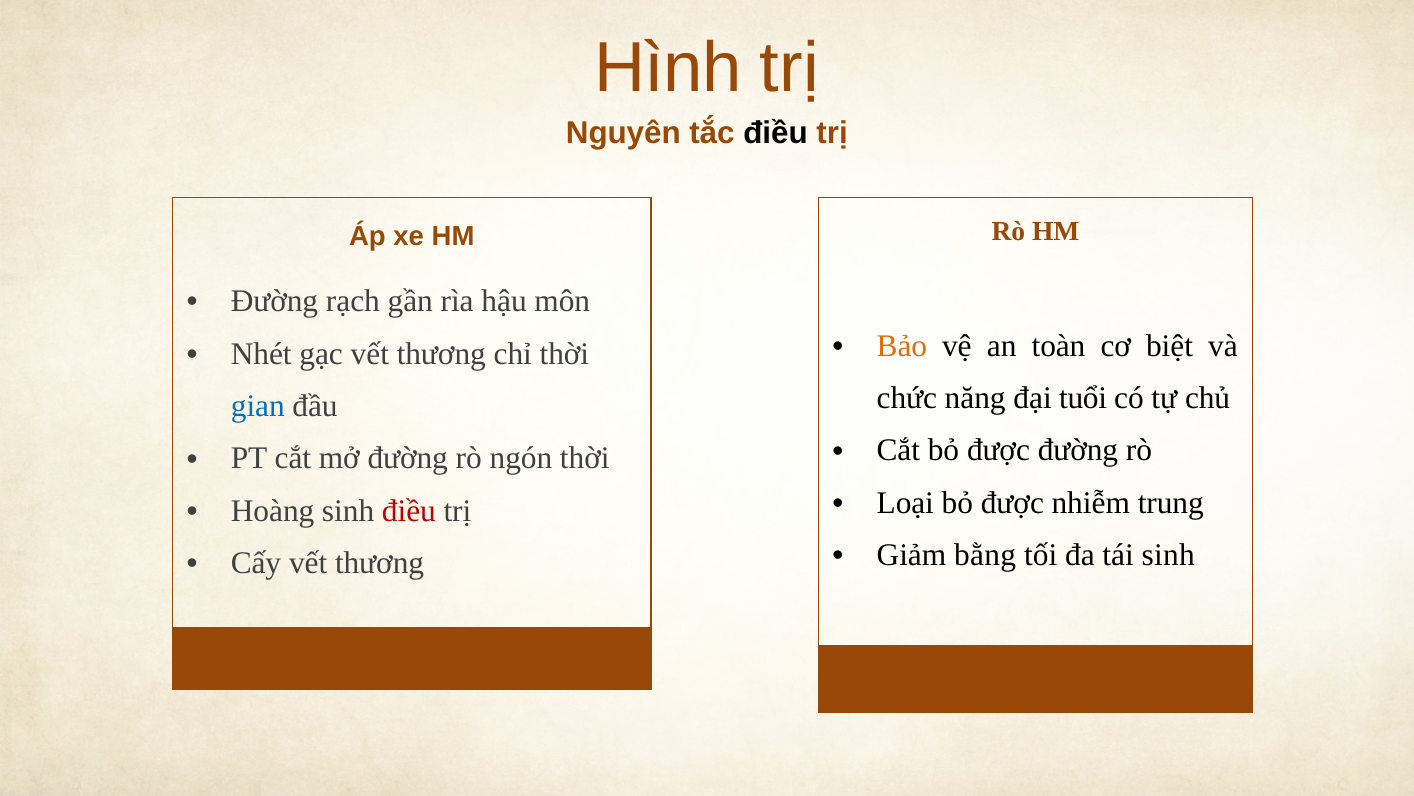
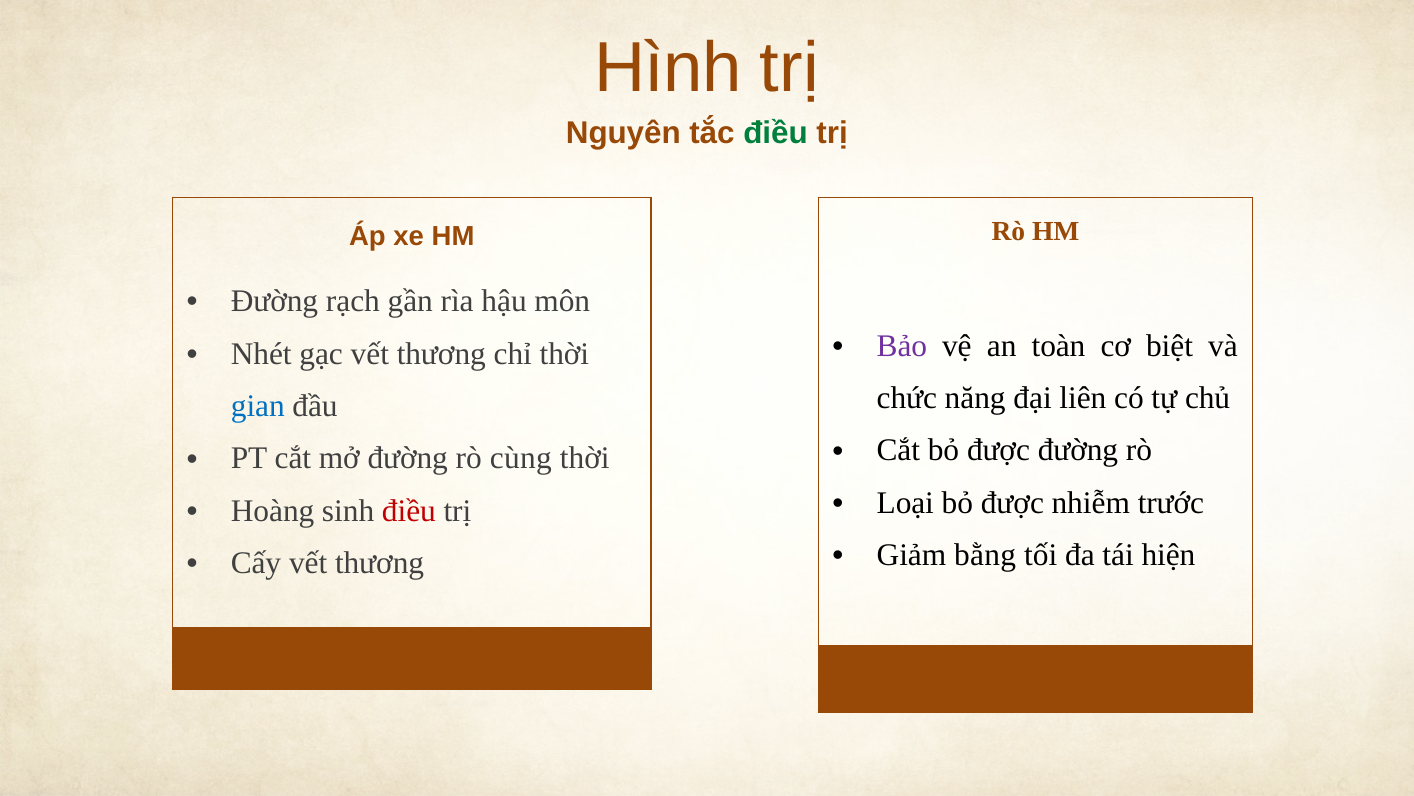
điều colour: black -> green (776, 133)
Bảo colour: orange -> purple (902, 346)
tuổi: tuổi -> liên (1083, 398)
ngón: ngón -> cùng (521, 458)
trung: trung -> trước (1171, 503)
tái sinh: sinh -> hiện (1168, 555)
